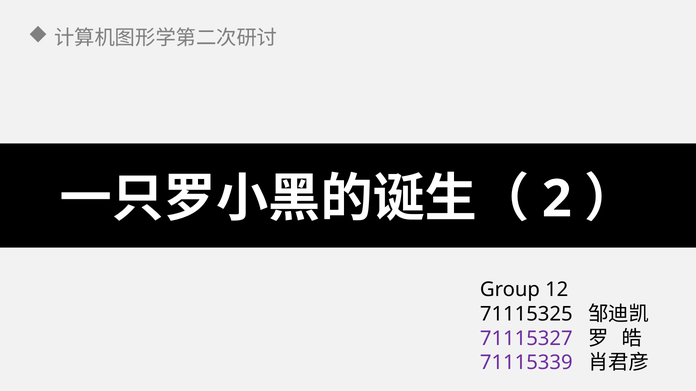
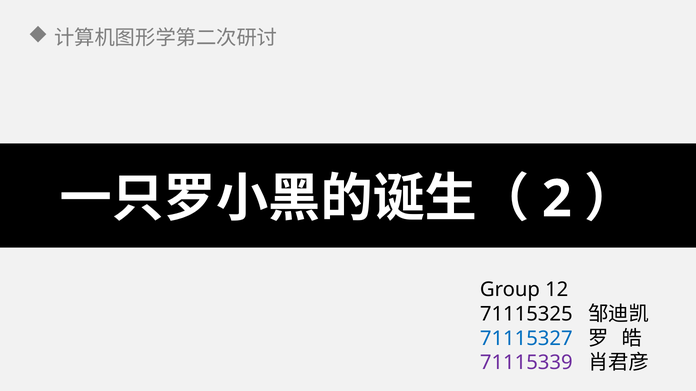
71115327 colour: purple -> blue (526, 339)
